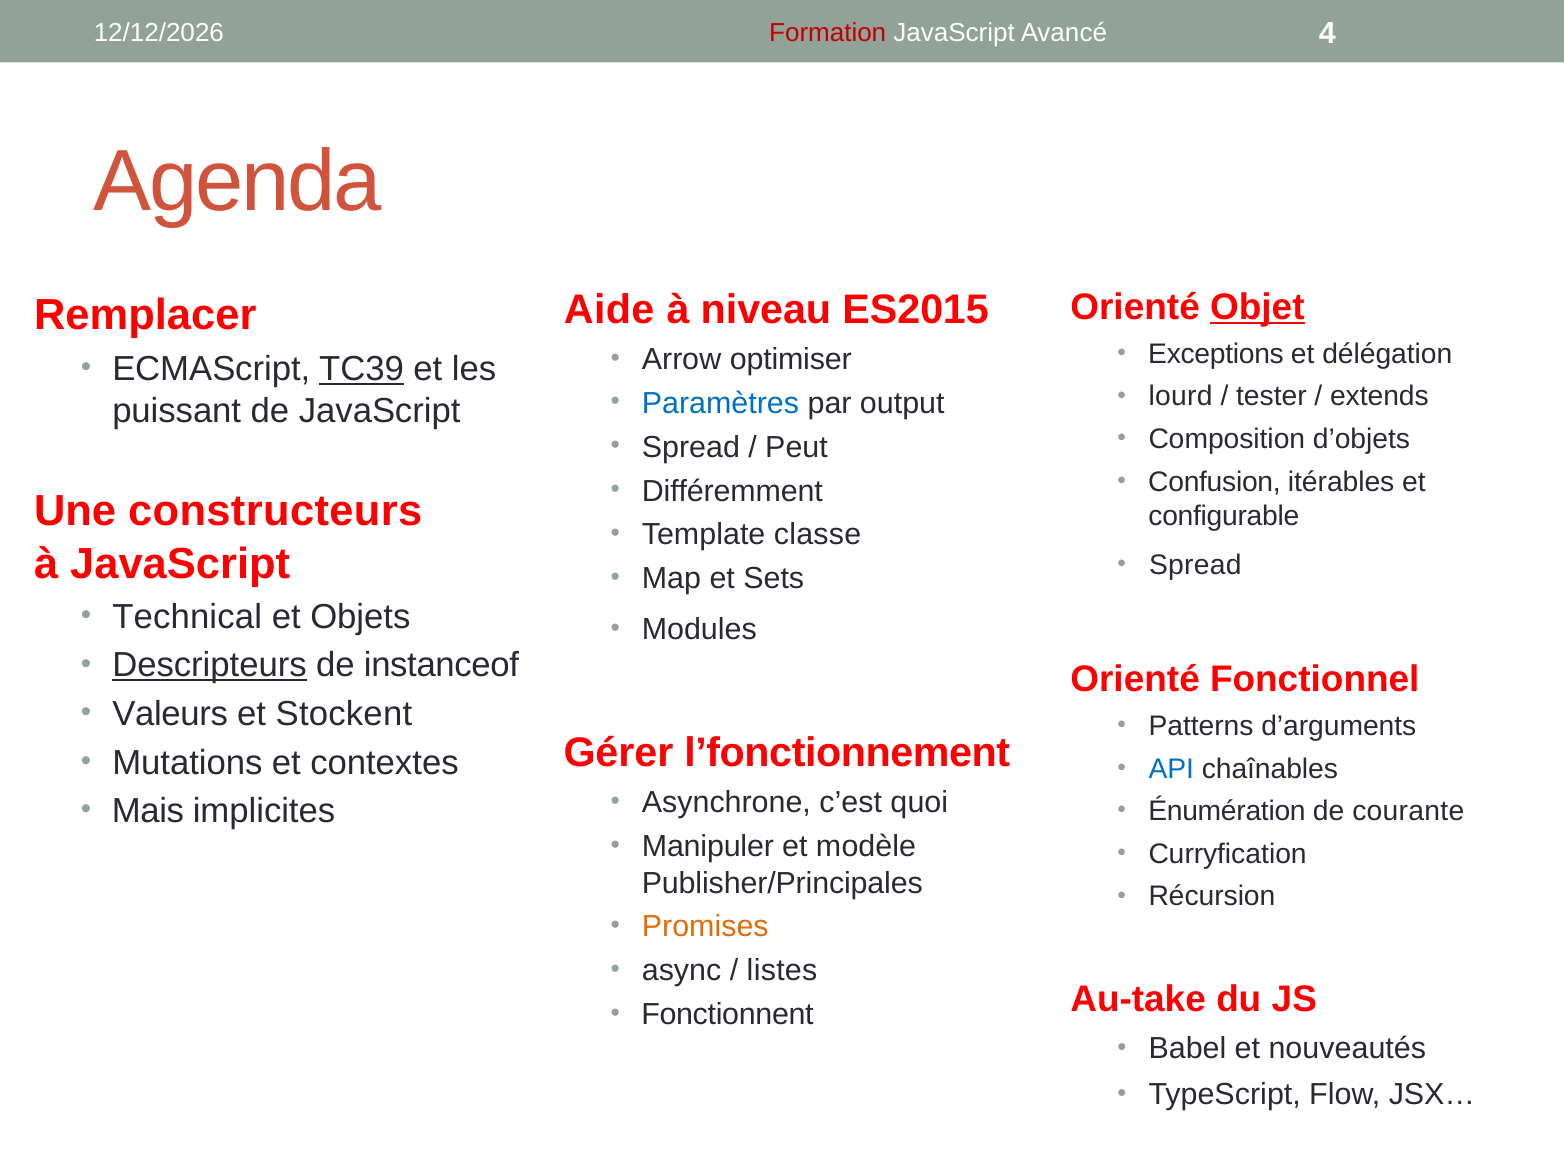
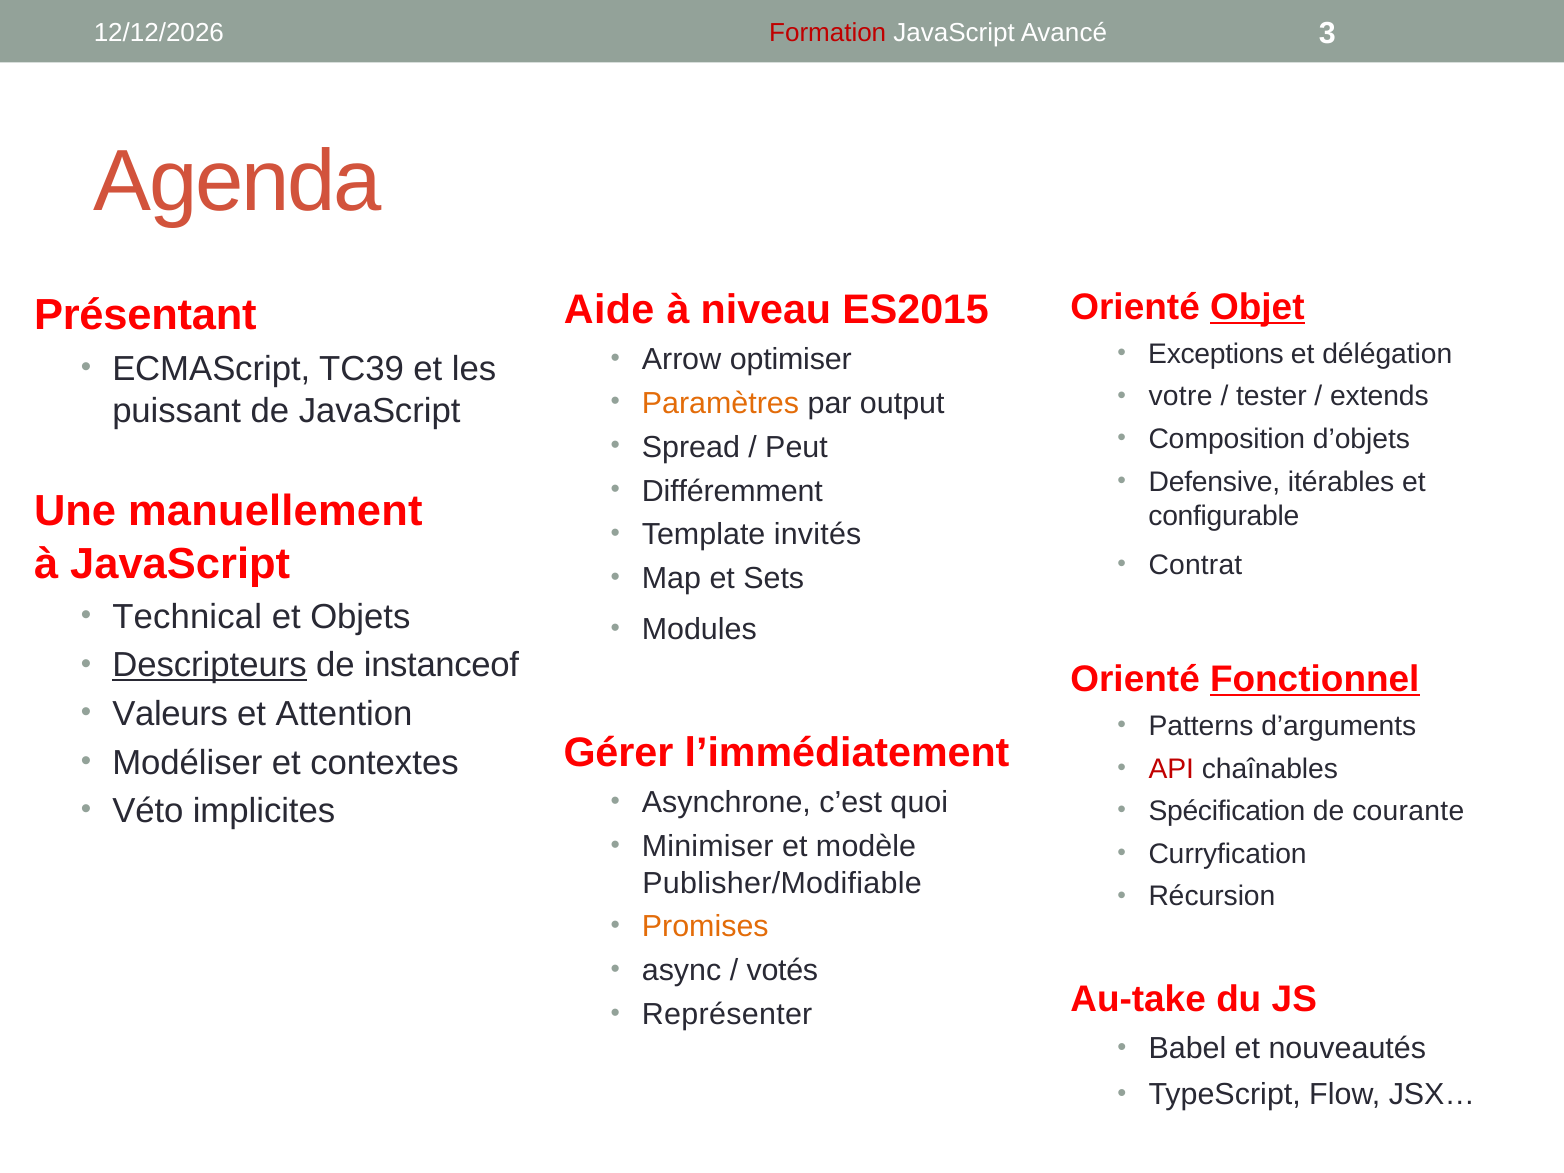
4: 4 -> 3 (1327, 33)
Remplacer: Remplacer -> Présentant (145, 316)
TC39 underline: present -> none (362, 369)
lourd: lourd -> votre (1181, 397)
Paramètres colour: blue -> orange (720, 403)
Confusion: Confusion -> Defensive (1214, 482)
constructeurs: constructeurs -> manuellement (275, 512)
classe: classe -> invités (818, 535)
Spread: Spread -> Contrat (1195, 565)
Fonctionnel underline: none -> present (1315, 679)
Stockent: Stockent -> Attention (344, 714)
l’fonctionnement: l’fonctionnement -> l’immédiatement (847, 753)
Mutations: Mutations -> Modéliser (187, 763)
API colour: blue -> red (1171, 769)
Mais: Mais -> Véto (148, 811)
Énumération: Énumération -> Spécification (1227, 811)
Manipuler: Manipuler -> Minimiser (708, 847)
Publisher/Principales: Publisher/Principales -> Publisher/Modifiable (782, 883)
listes: listes -> votés (782, 971)
Fonctionnent: Fonctionnent -> Représenter (727, 1015)
